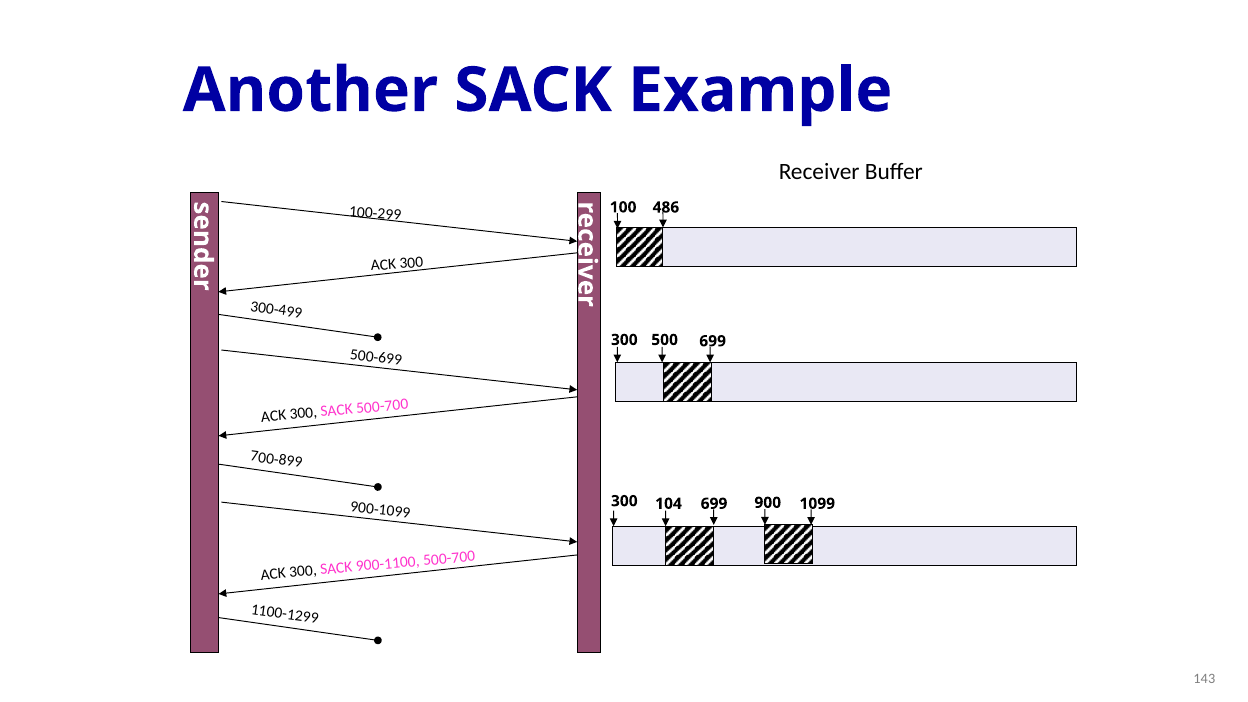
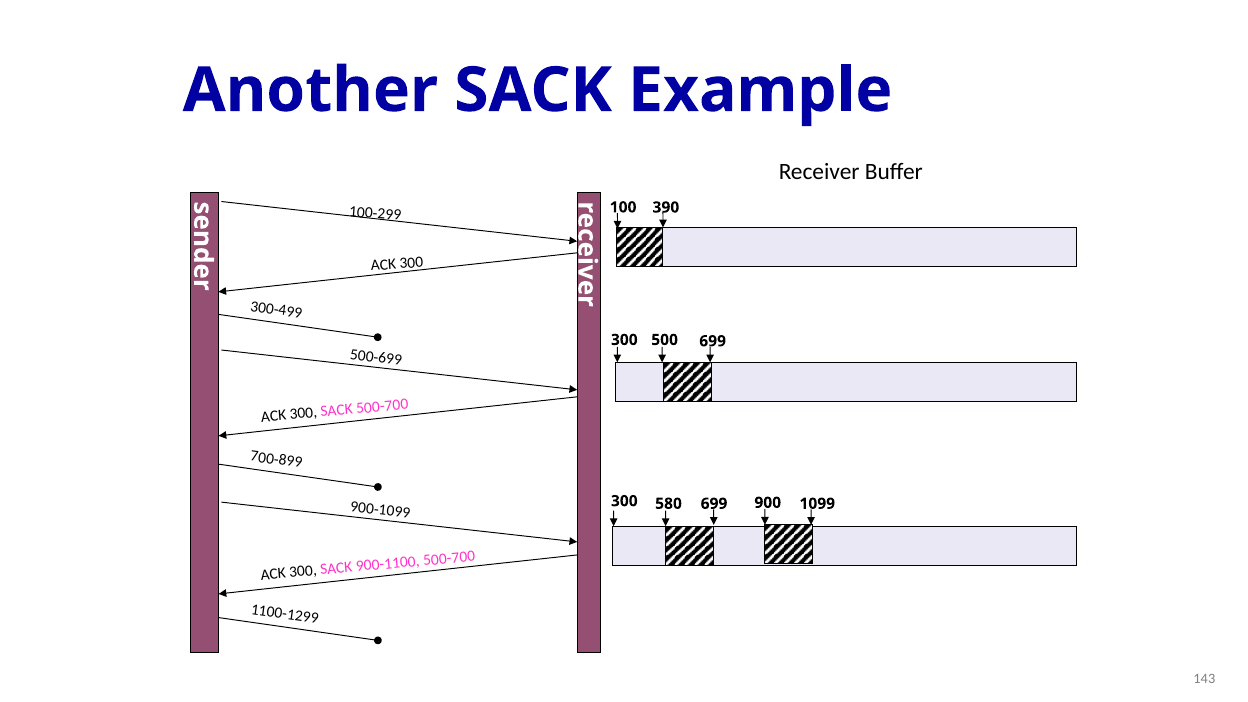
486: 486 -> 390 (666, 207)
104: 104 -> 580 (669, 504)
